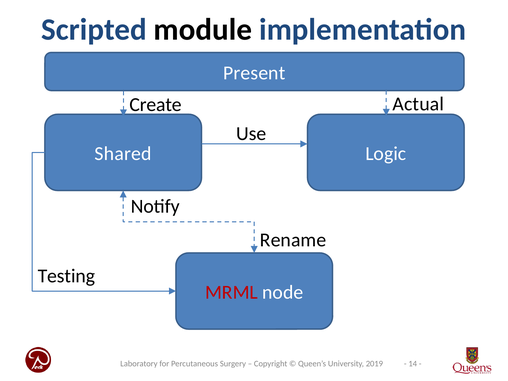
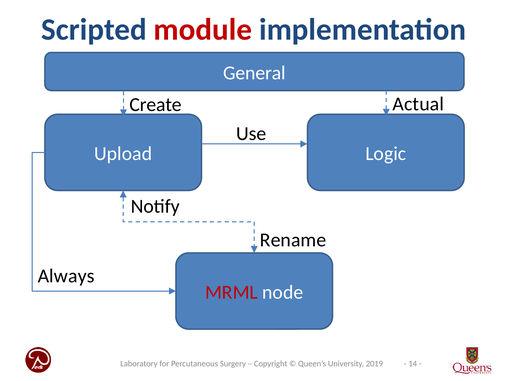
module colour: black -> red (203, 30)
Present: Present -> General (254, 73)
Shared: Shared -> Upload (123, 154)
Testing: Testing -> Always (66, 276)
